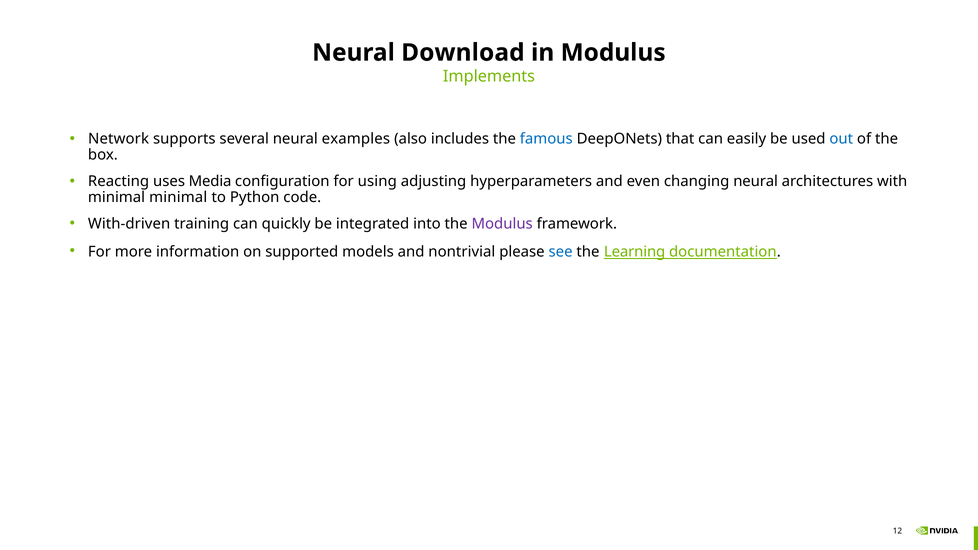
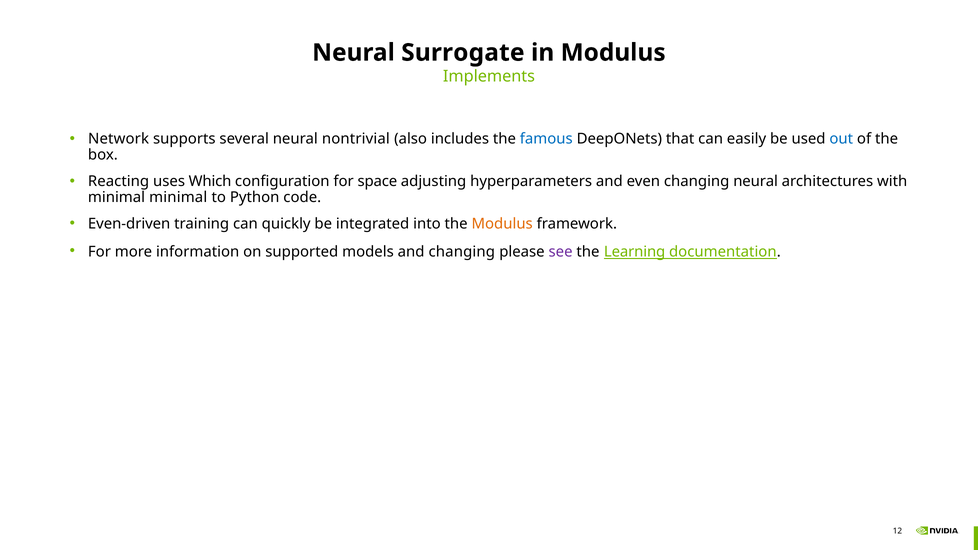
Download: Download -> Surrogate (463, 53)
examples: examples -> nontrivial (356, 139)
Media: Media -> Which (210, 181)
using: using -> space (377, 181)
With-driven: With-driven -> Even-driven (129, 224)
Modulus colour: purple -> orange (502, 224)
and nontrivial: nontrivial -> changing (462, 252)
see colour: blue -> purple (561, 252)
